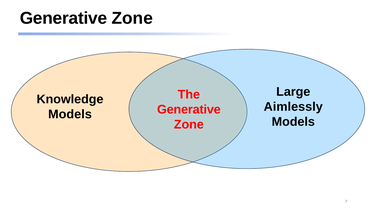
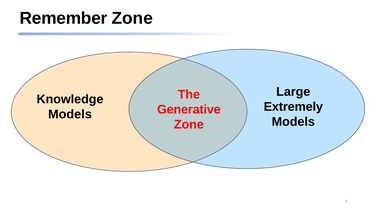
Generative: Generative -> Remember (64, 18)
Aimlessly: Aimlessly -> Extremely (293, 107)
